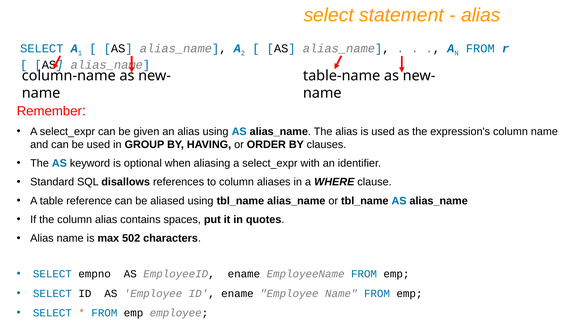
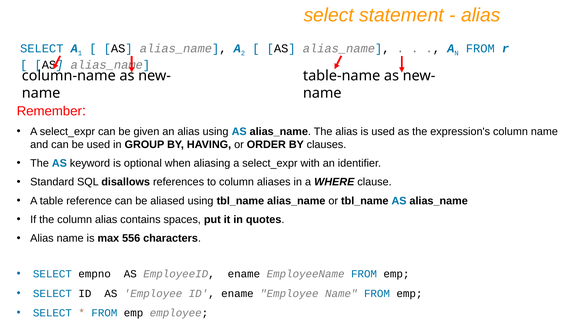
502: 502 -> 556 (131, 238)
